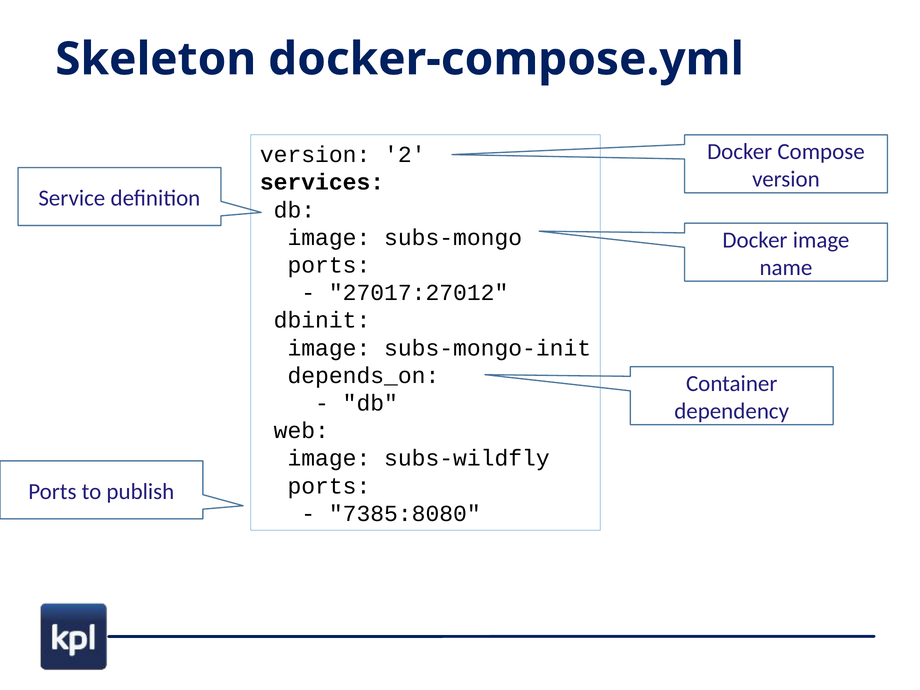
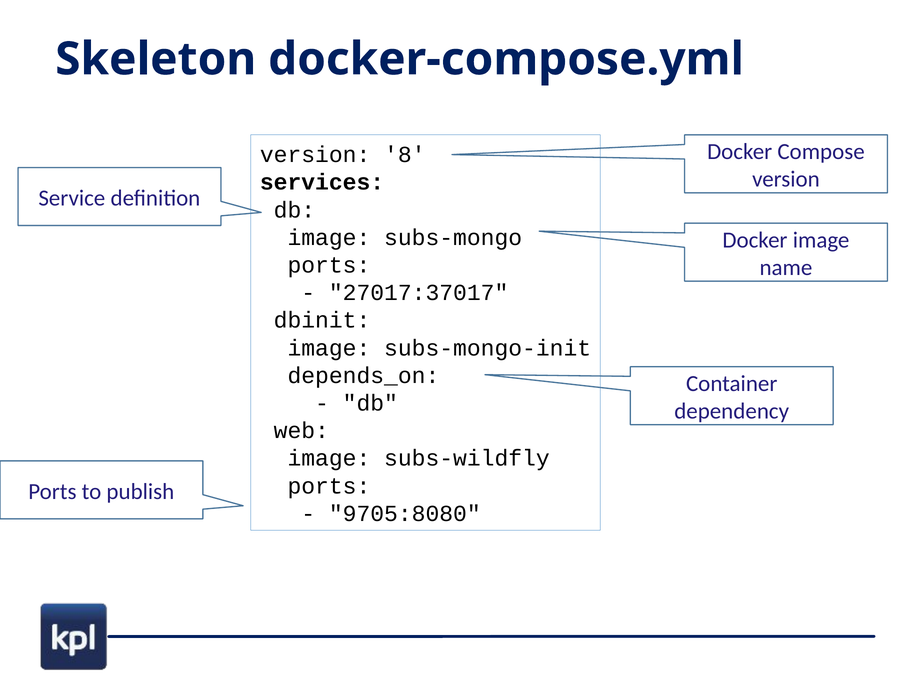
2: 2 -> 8 (405, 155)
27017:27012: 27017:27012 -> 27017:37017 (419, 293)
7385:8080: 7385:8080 -> 9705:8080 (405, 514)
